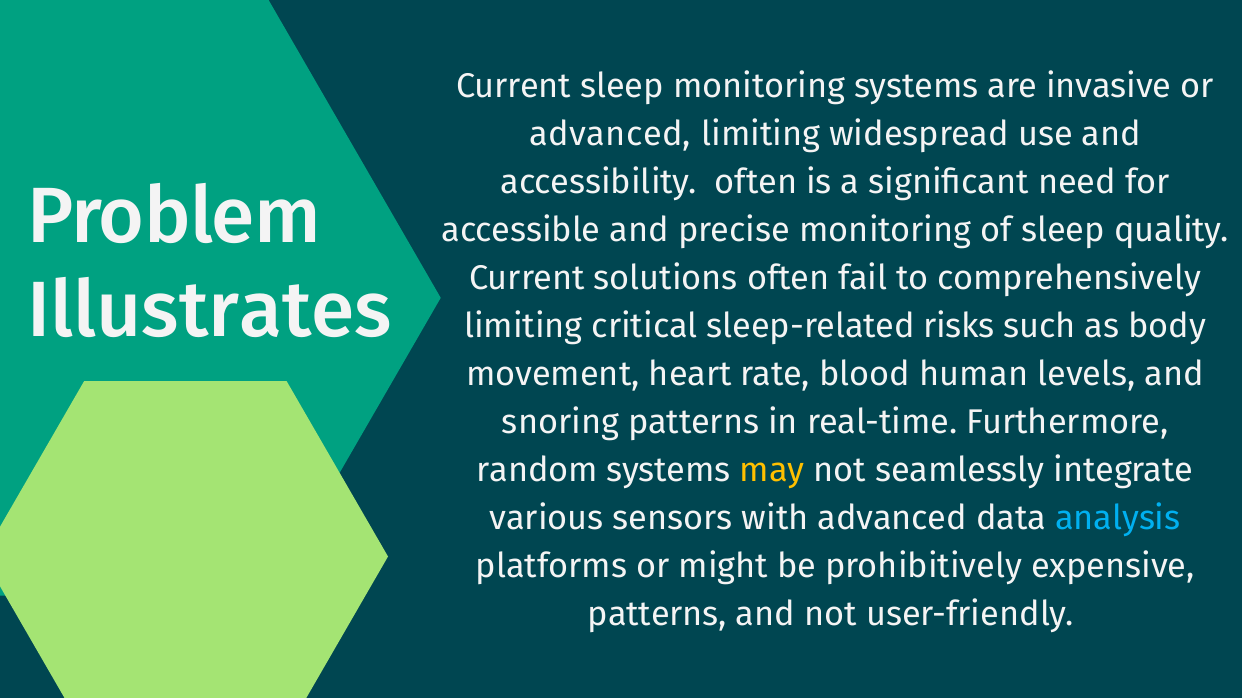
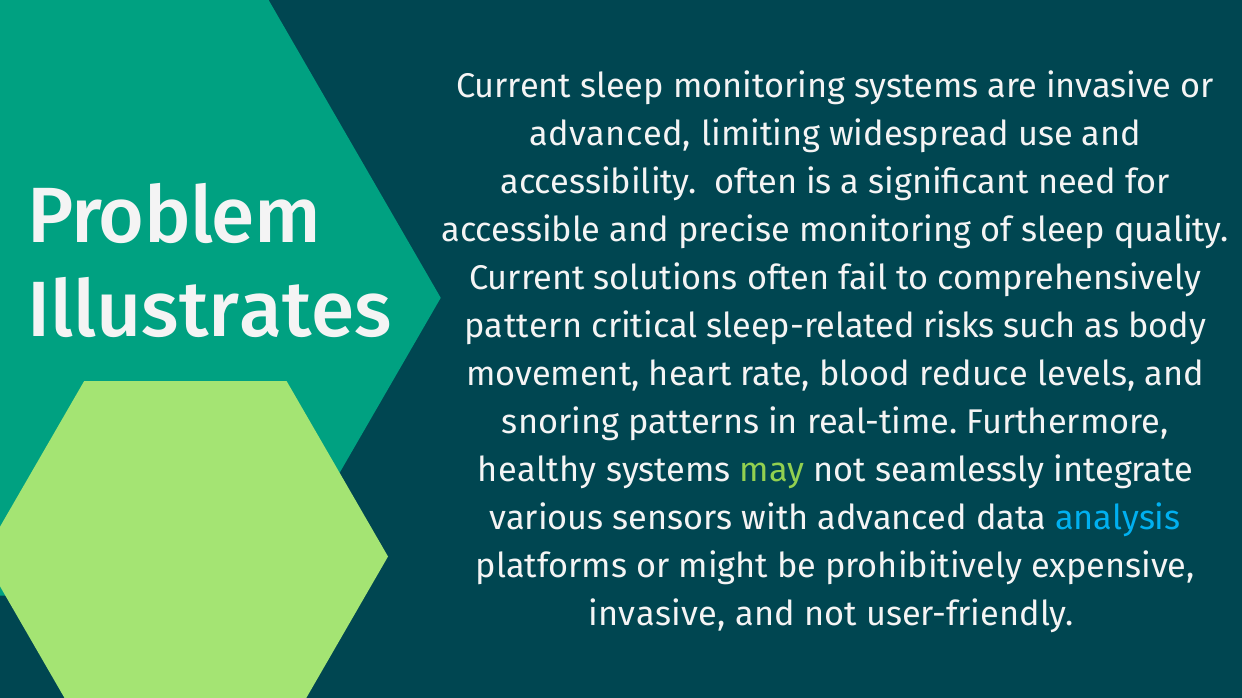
limiting: limiting -> pattern (523, 326)
human: human -> reduce (974, 374)
random: random -> healthy (537, 470)
may colour: yellow -> light green (772, 470)
patterns: patterns -> invasive (657, 615)
